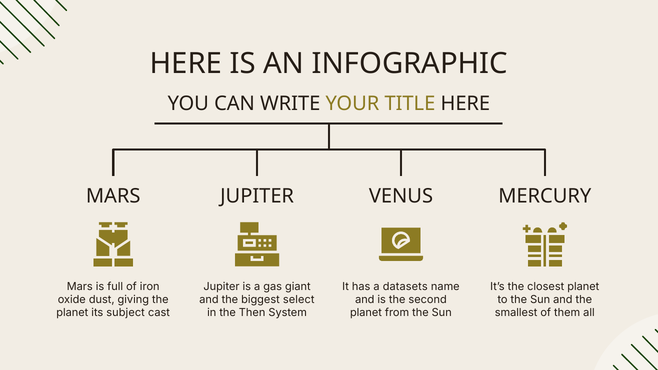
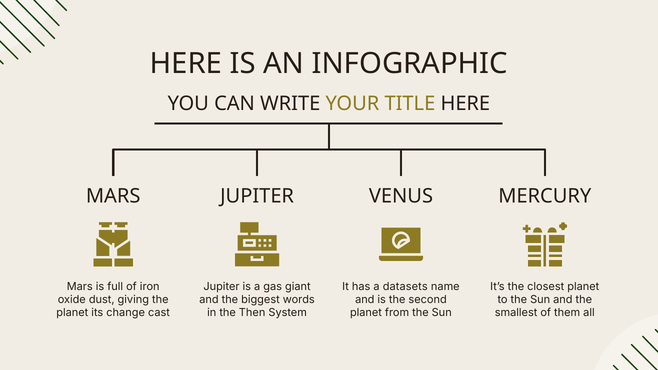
select: select -> words (299, 300)
subject: subject -> change (126, 313)
